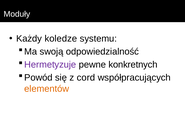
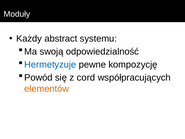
koledze: koledze -> abstract (61, 39)
Hermetyzuje colour: purple -> blue (50, 64)
konkretnych: konkretnych -> kompozycję (133, 64)
